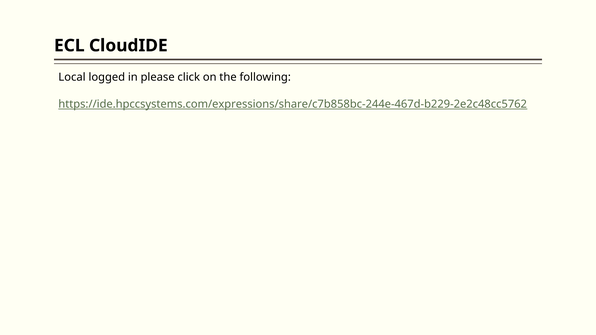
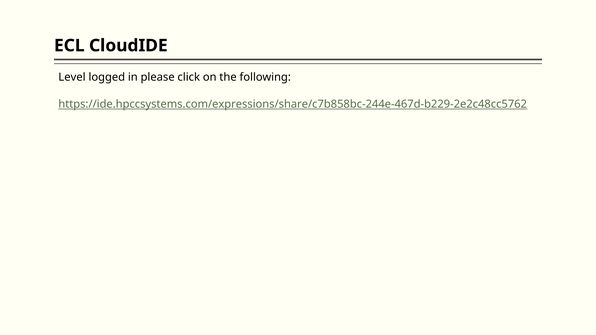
Local: Local -> Level (72, 77)
